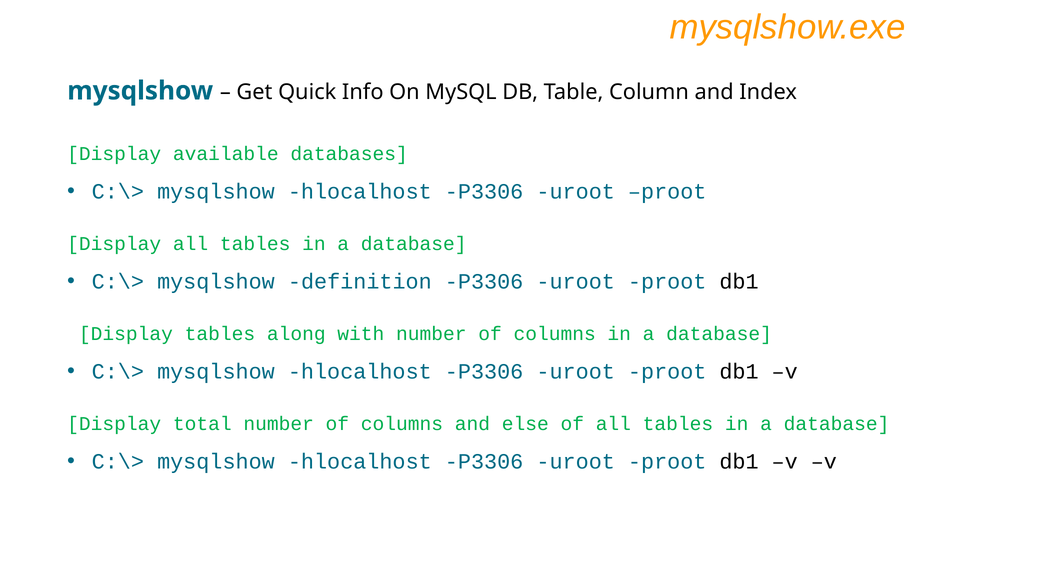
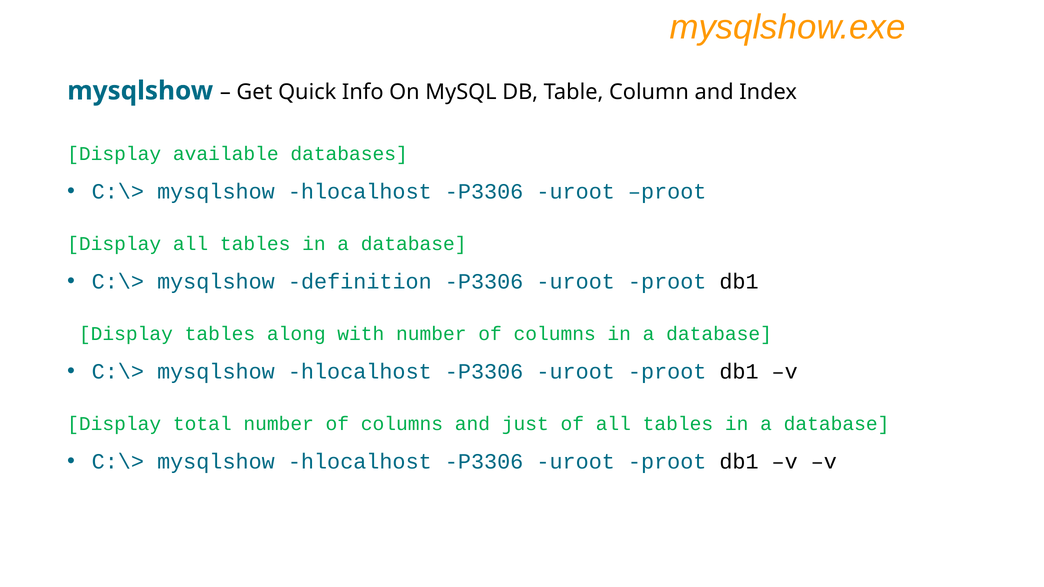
else: else -> just (525, 424)
